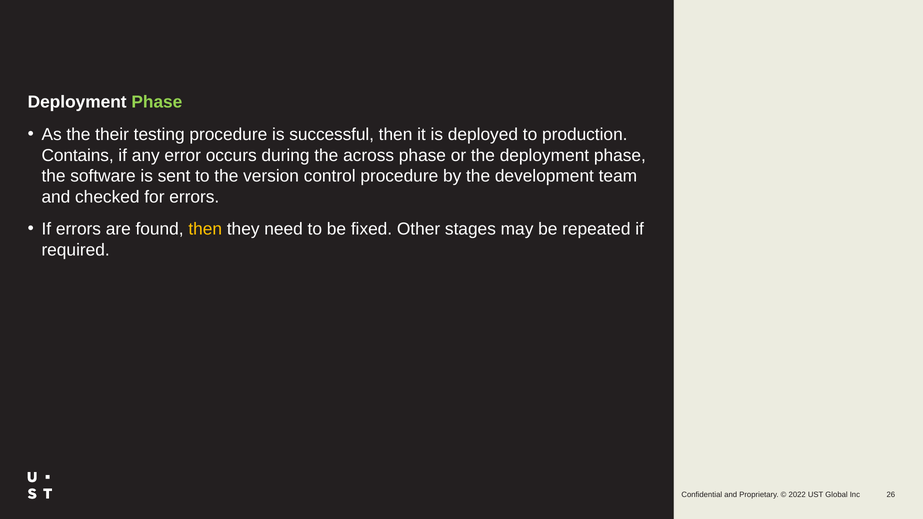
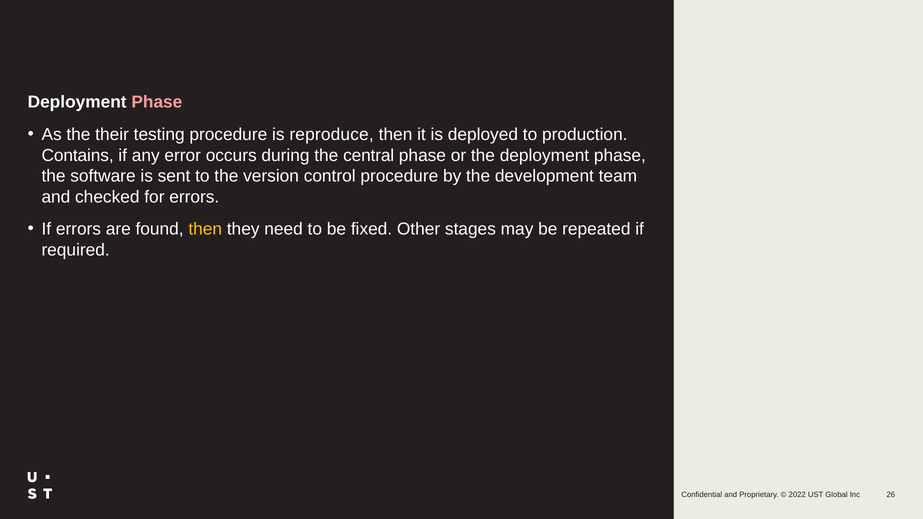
Phase colour: light green -> pink (157, 102)
successful: successful -> reproduce (332, 135)
across: across -> central (369, 155)
